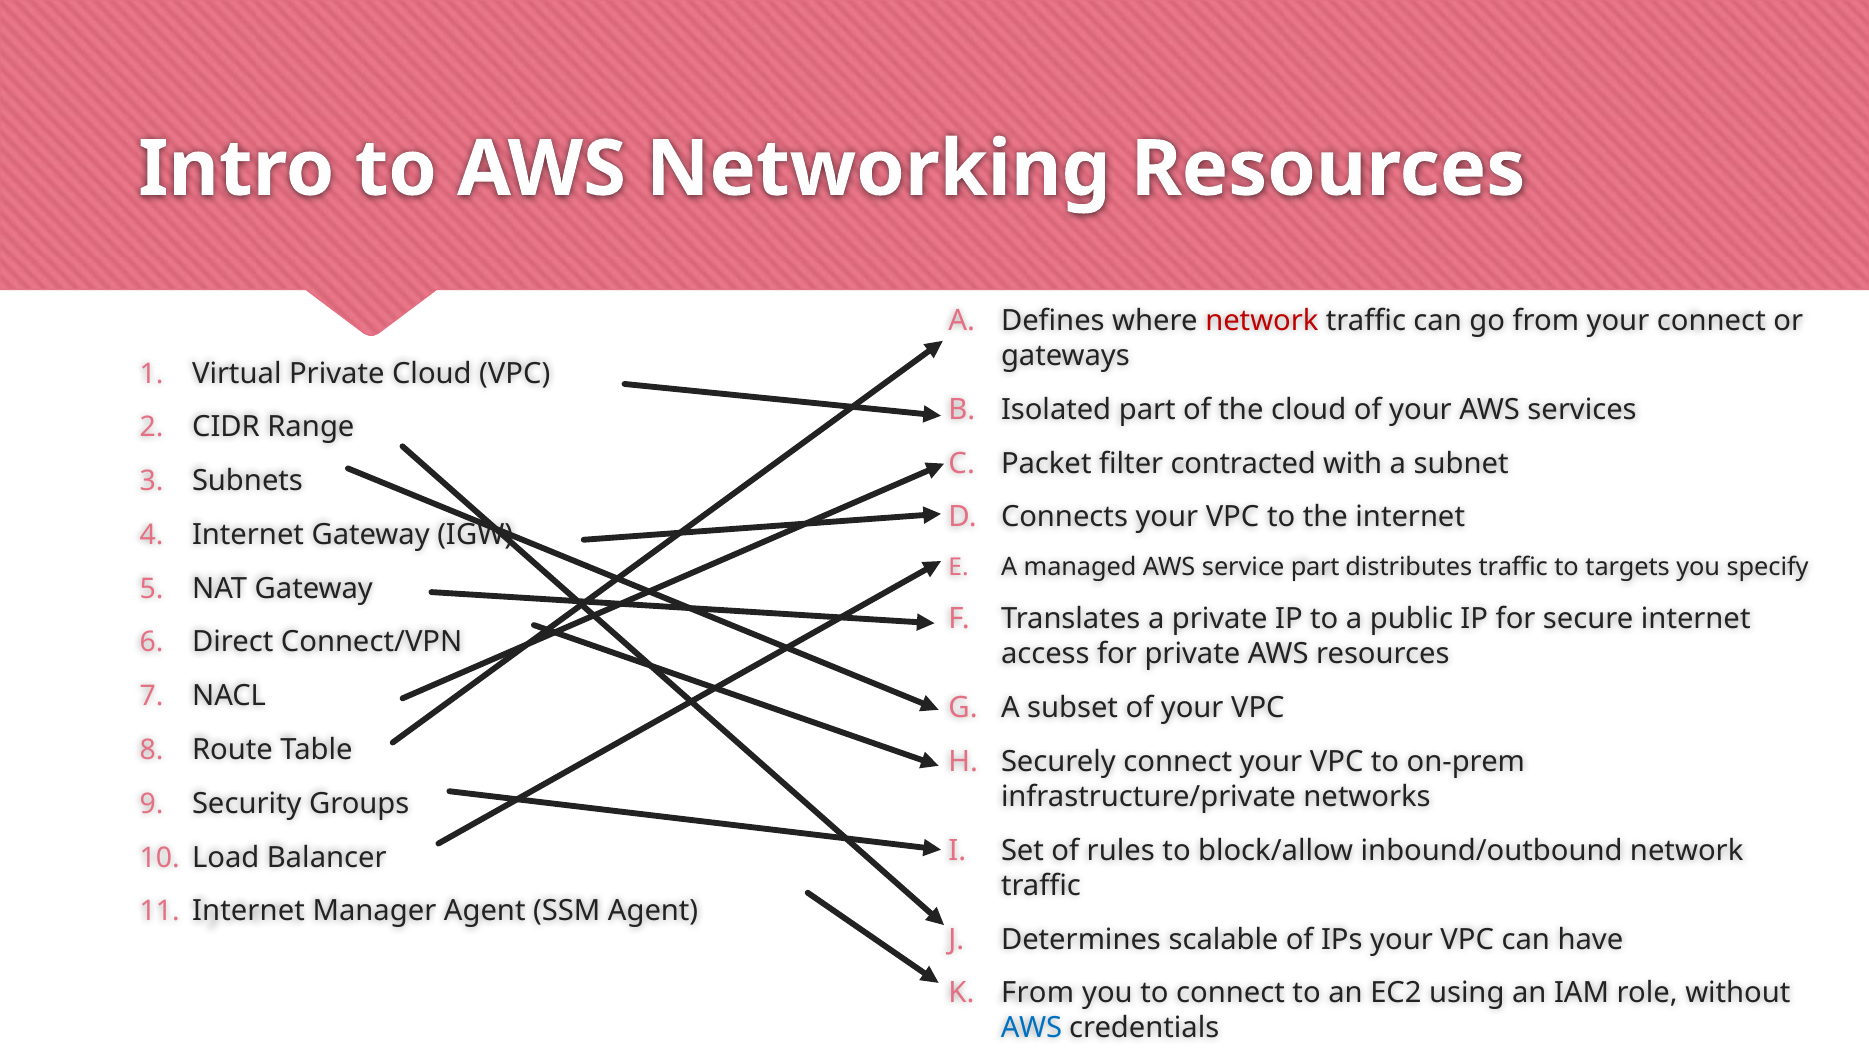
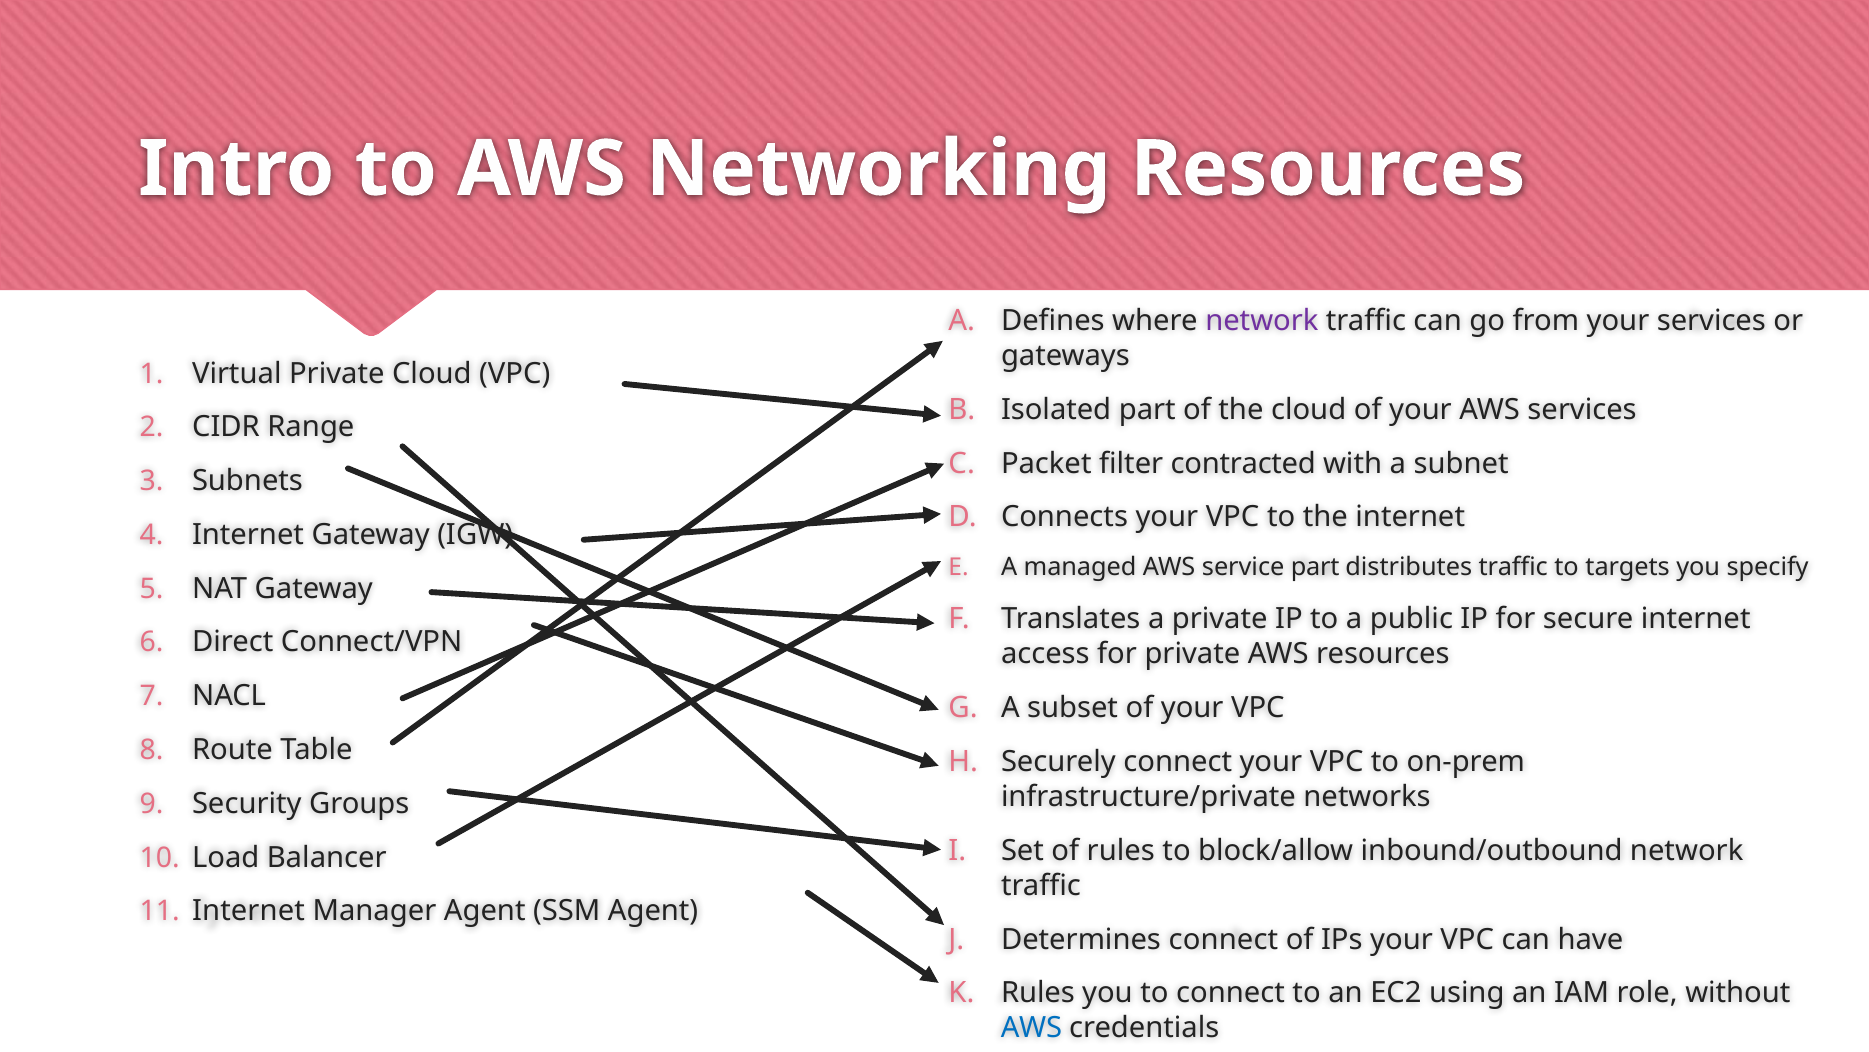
network colour: red -> purple (1262, 321)
your connect: connect -> services (1711, 321)
Determines scalable: scalable -> connect (1223, 939)
From: From -> Rules (1038, 992)
